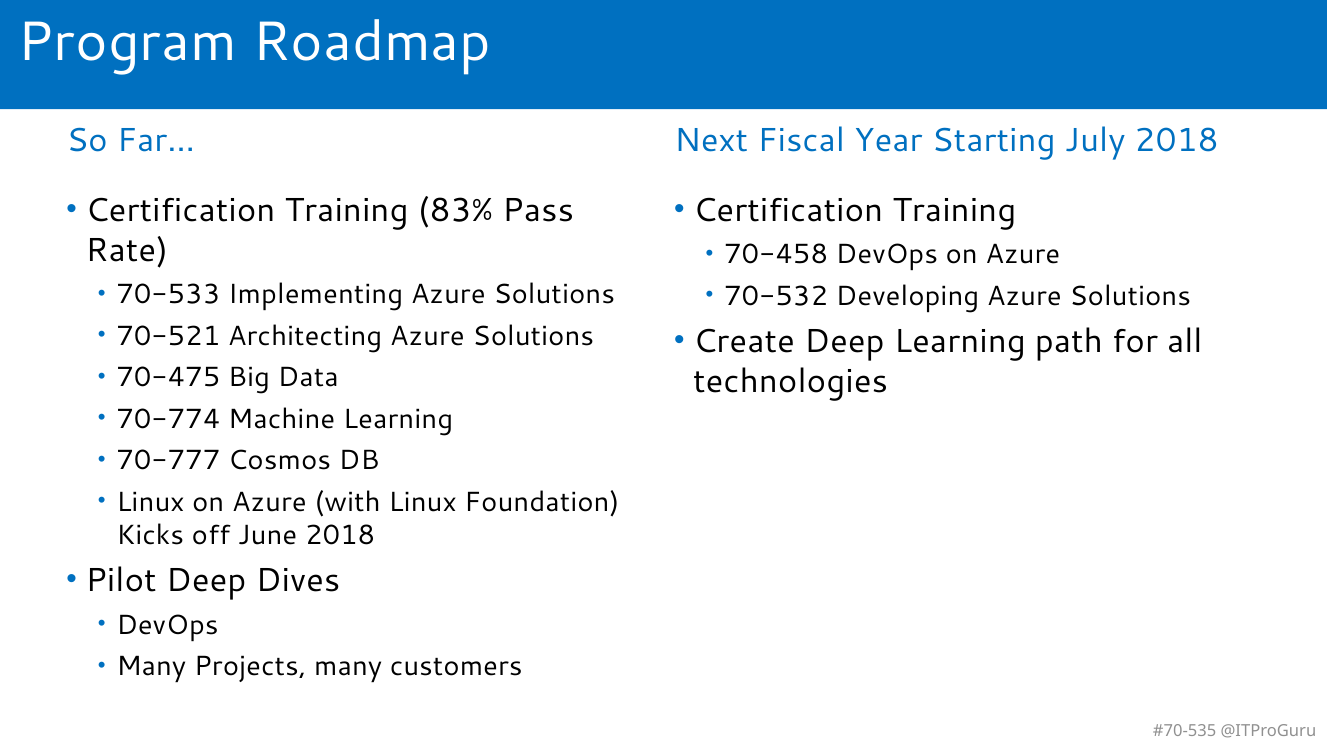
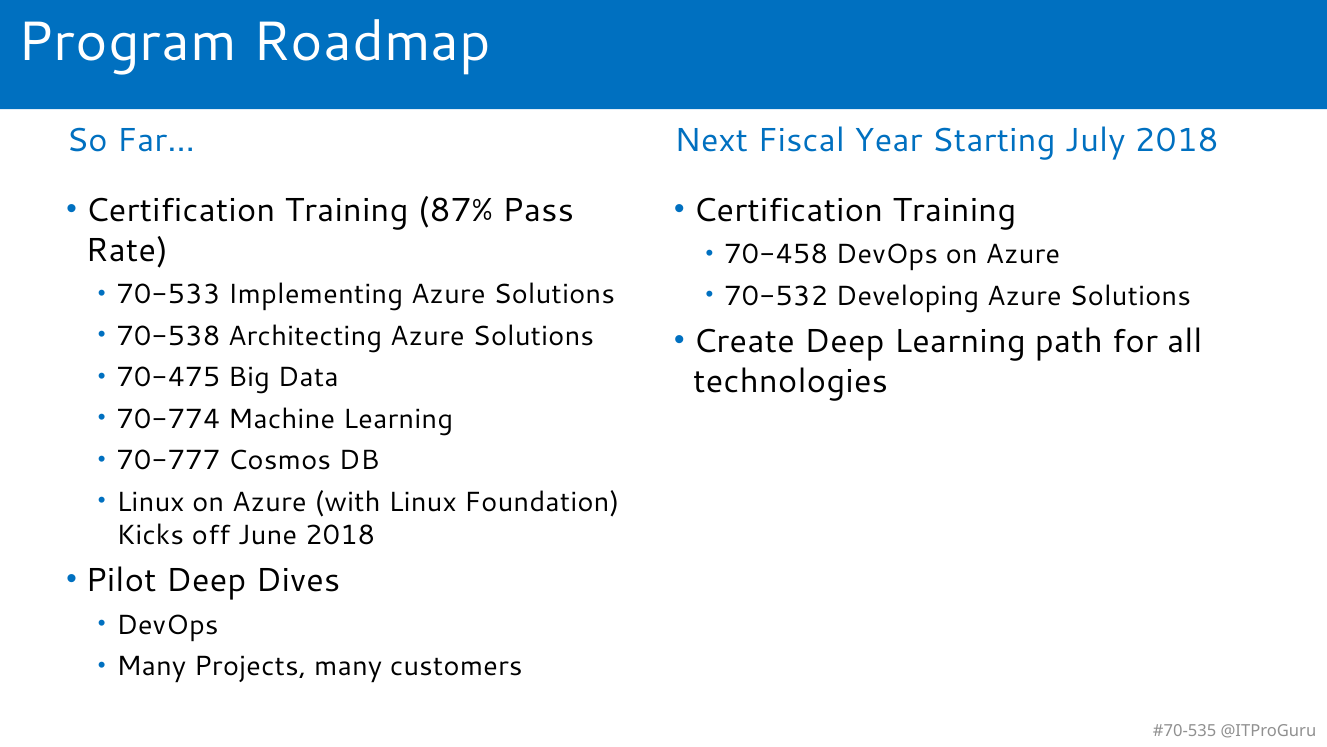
83%: 83% -> 87% (455, 210)
70-521: 70-521 -> 70-538 (168, 336)
